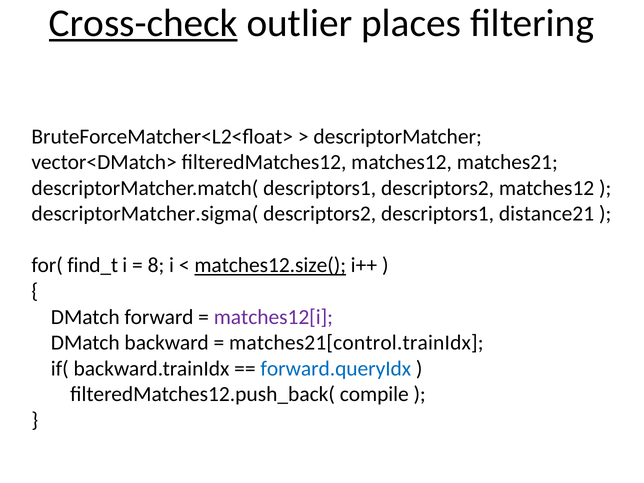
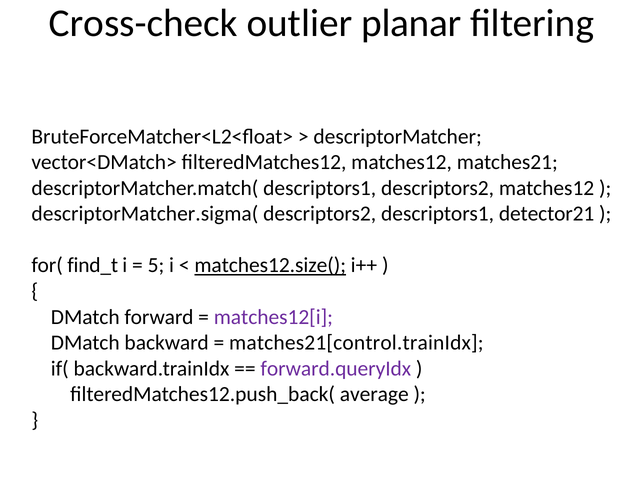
Cross-check underline: present -> none (143, 23)
places: places -> planar (411, 23)
distance21: distance21 -> detector21 (547, 214)
8: 8 -> 5 (156, 265)
forward.queryIdx colour: blue -> purple (336, 368)
compile: compile -> average (374, 394)
